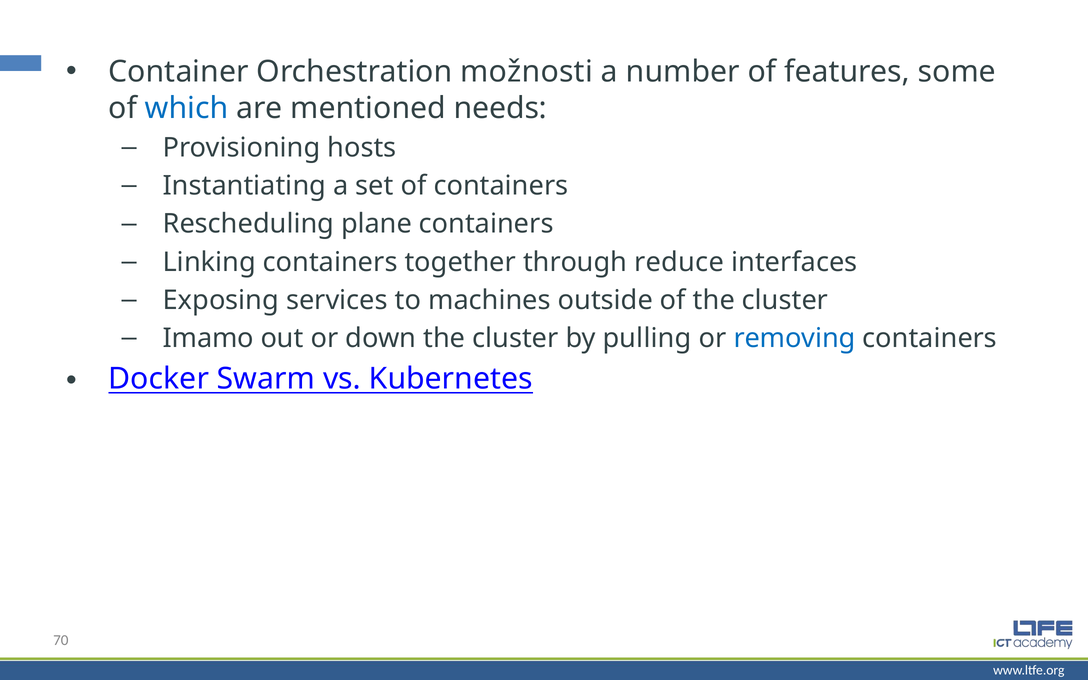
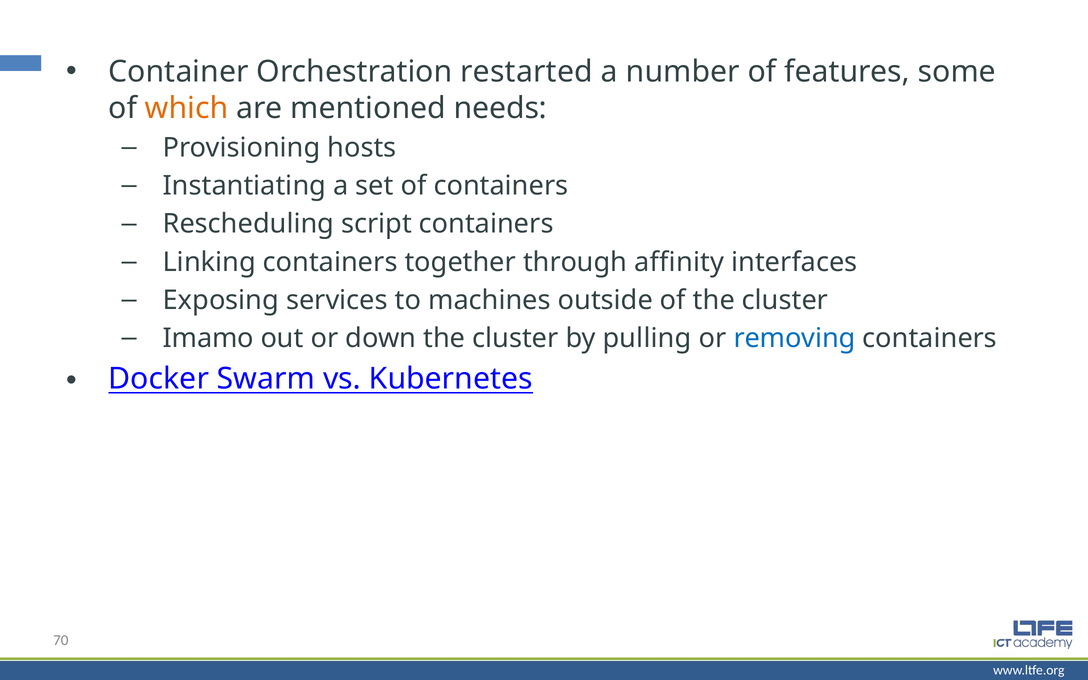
možnosti: možnosti -> restarted (527, 72)
which colour: blue -> orange (187, 108)
plane: plane -> script (377, 224)
reduce: reduce -> affinity (679, 262)
